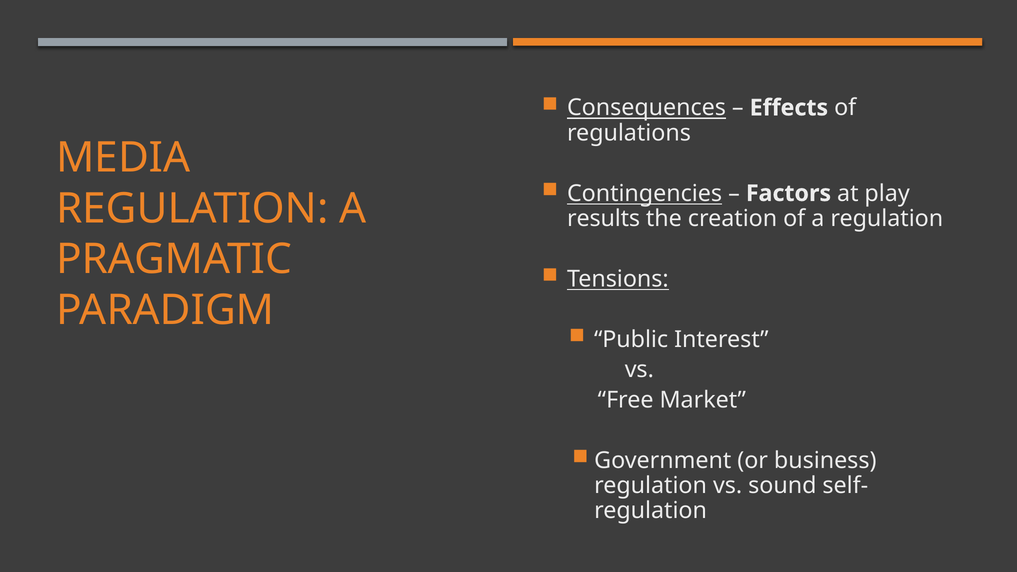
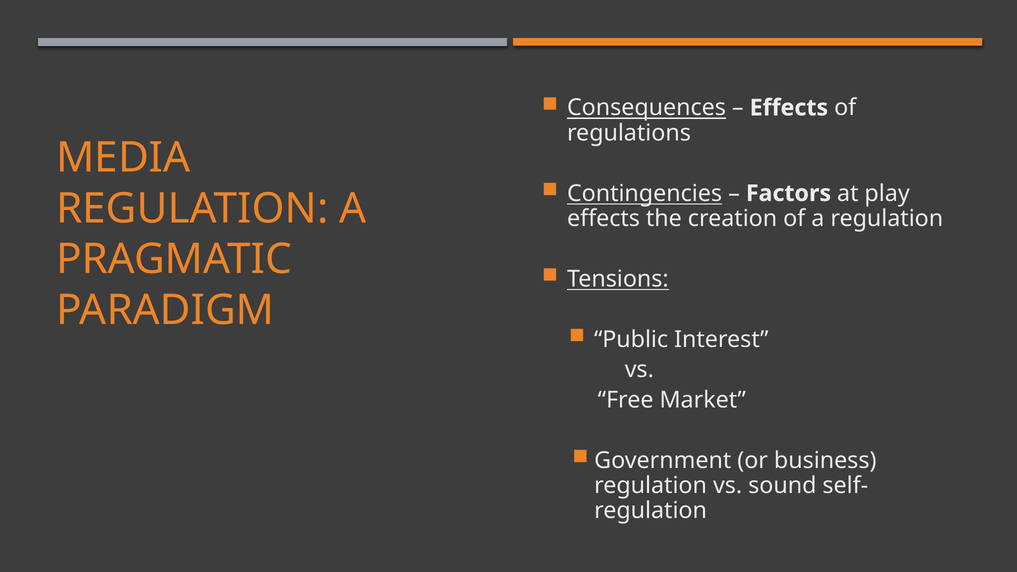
results: results -> effects (604, 219)
